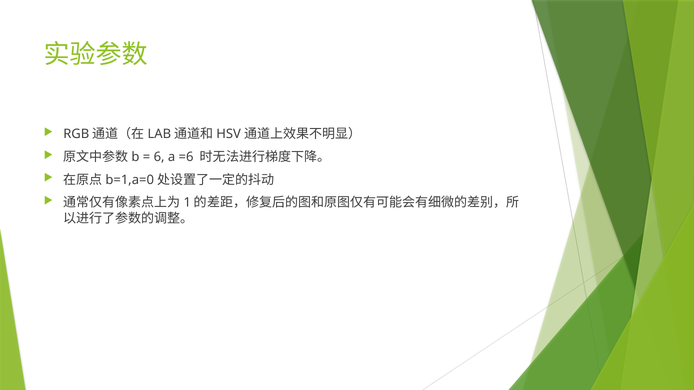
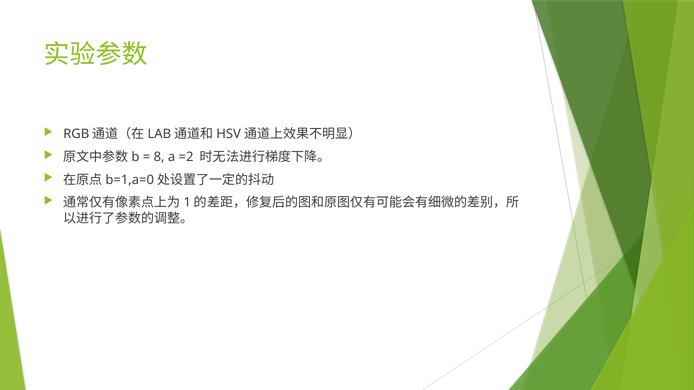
6: 6 -> 8 (159, 157)
=6: =6 -> =2 (186, 157)
